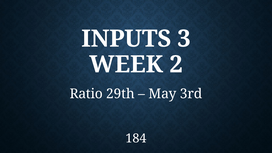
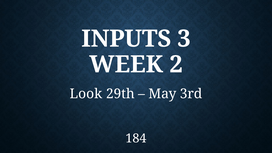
Ratio: Ratio -> Look (86, 94)
